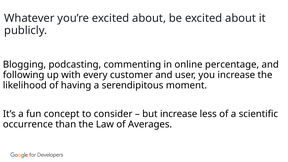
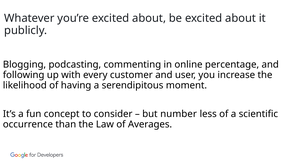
but increase: increase -> number (179, 114)
